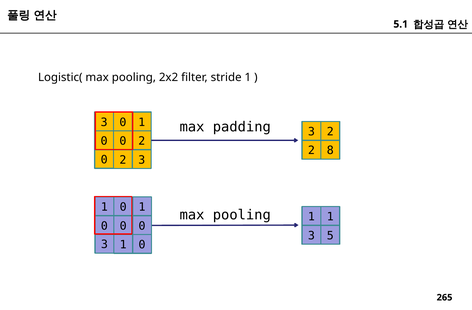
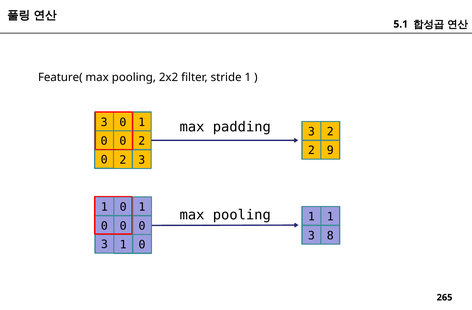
Logistic(: Logistic( -> Feature( (60, 78)
8: 8 -> 9 (330, 151)
5: 5 -> 8 (330, 236)
